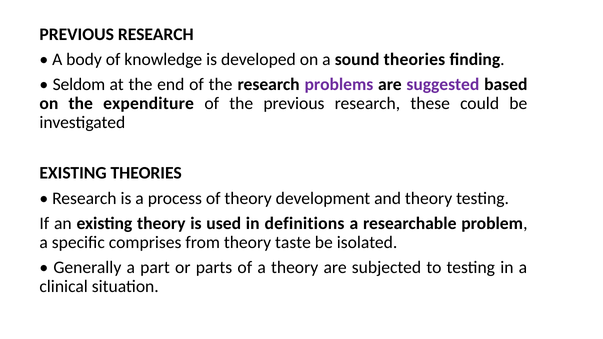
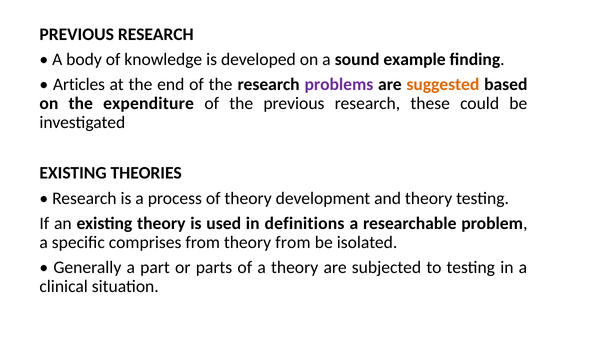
sound theories: theories -> example (415, 59)
Seldom: Seldom -> Articles (79, 85)
suggested colour: purple -> orange (443, 85)
theory taste: taste -> from (293, 243)
